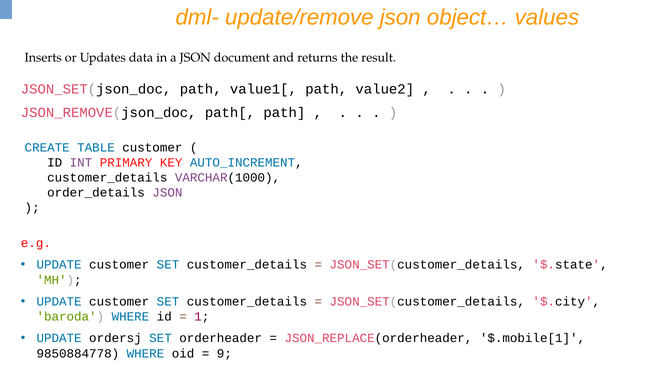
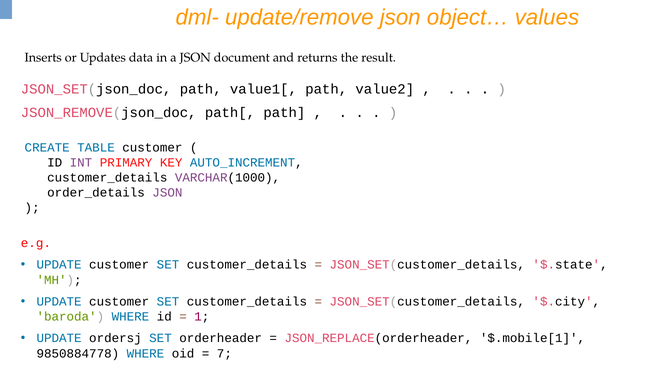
9: 9 -> 7 (224, 353)
